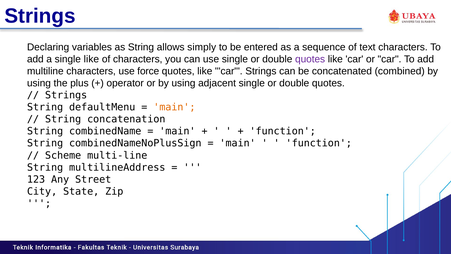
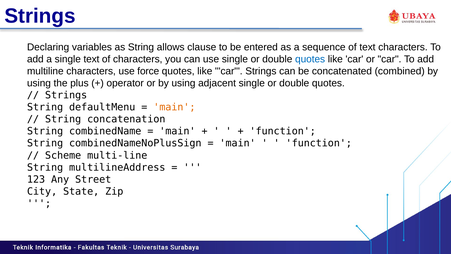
simply: simply -> clause (202, 47)
single like: like -> text (91, 59)
quotes colour: purple -> blue (310, 59)
